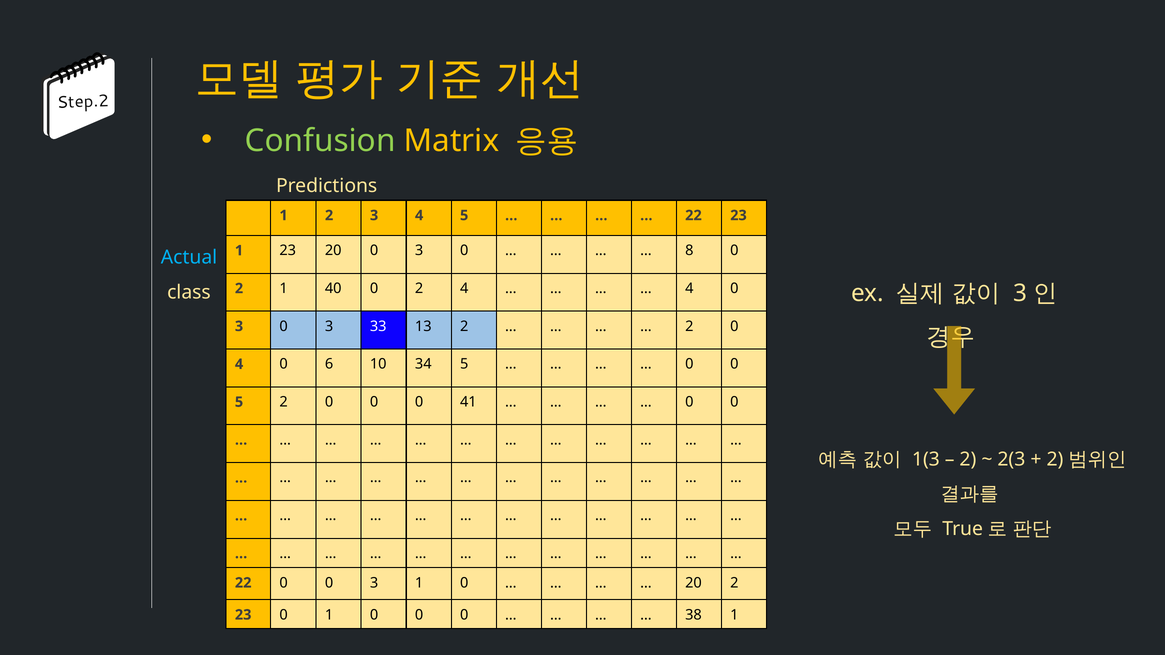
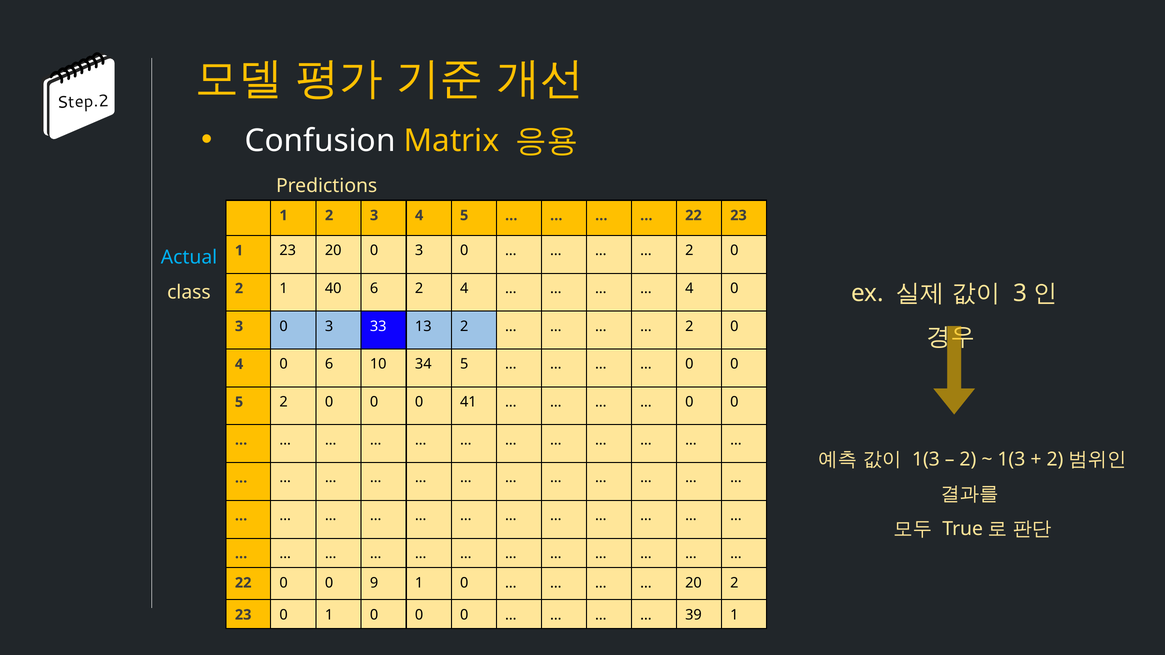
Confusion colour: light green -> white (320, 141)
8: 8 -> 2 (689, 251)
40 0: 0 -> 6 (374, 289)
2(3: 2(3 -> 1(3 (1011, 459)
0 0 3: 3 -> 9 (374, 583)
38: 38 -> 39 (693, 615)
